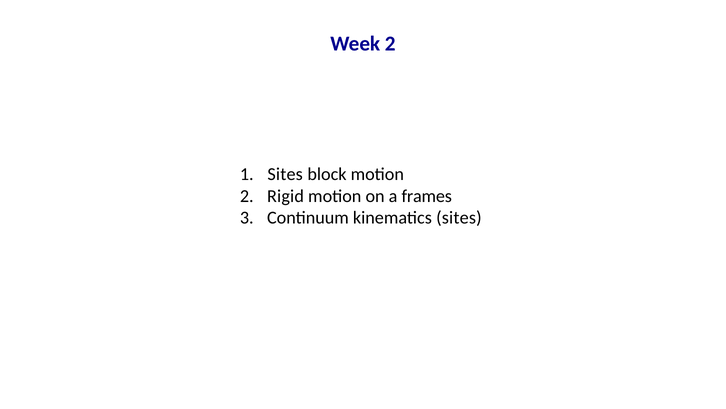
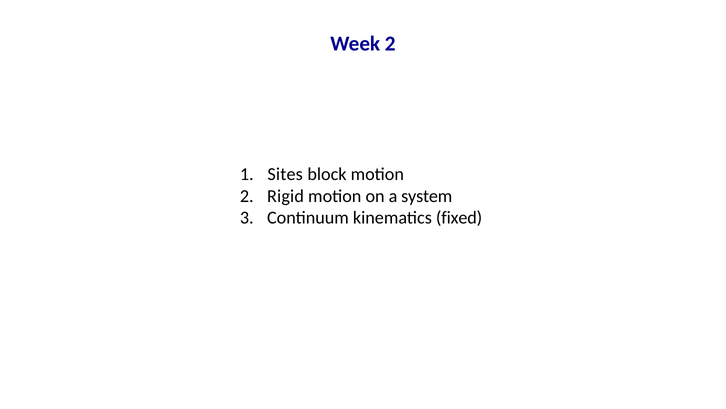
frames: frames -> system (427, 196)
kinematics sites: sites -> fixed (459, 218)
